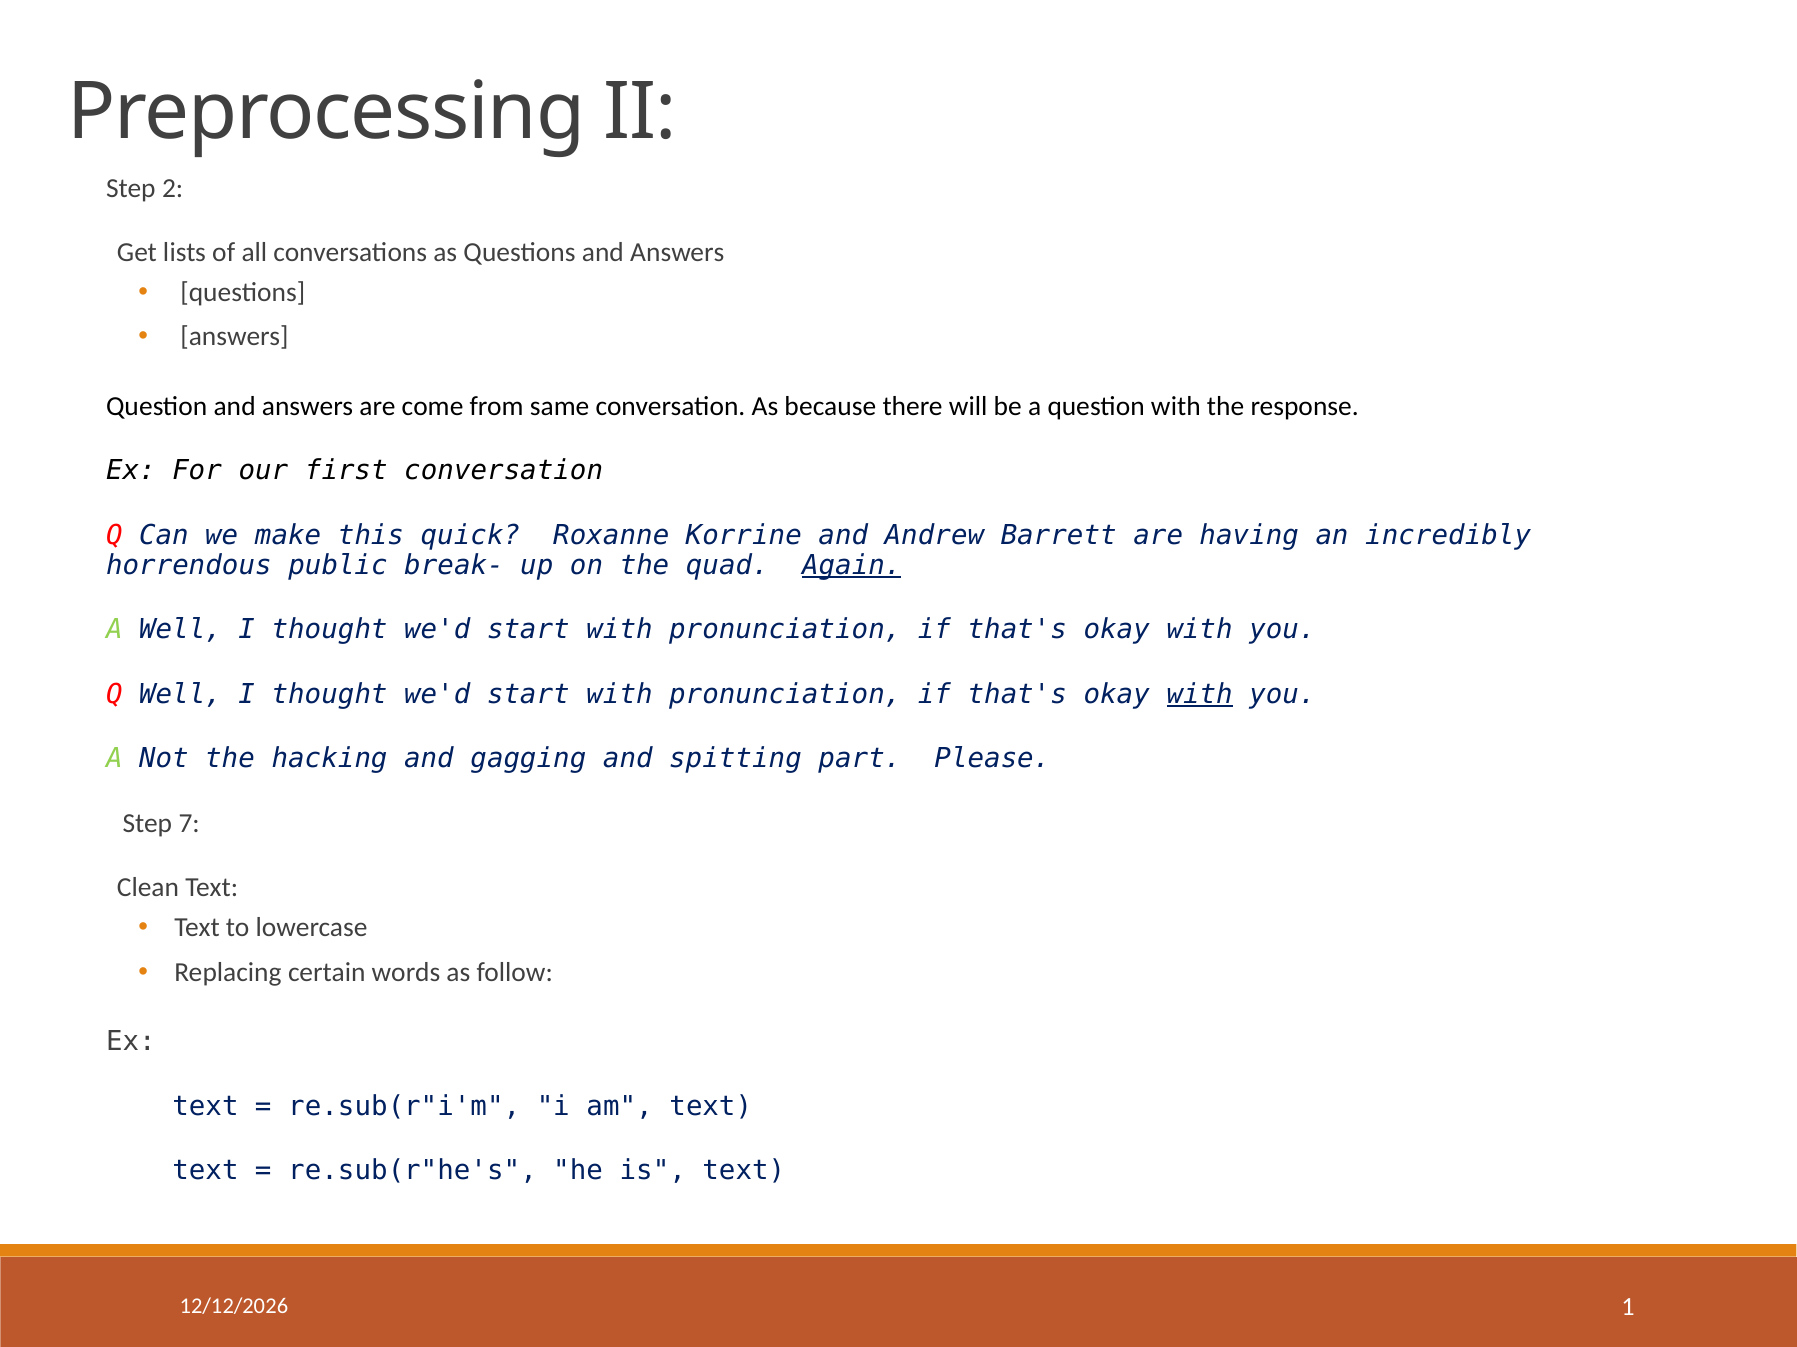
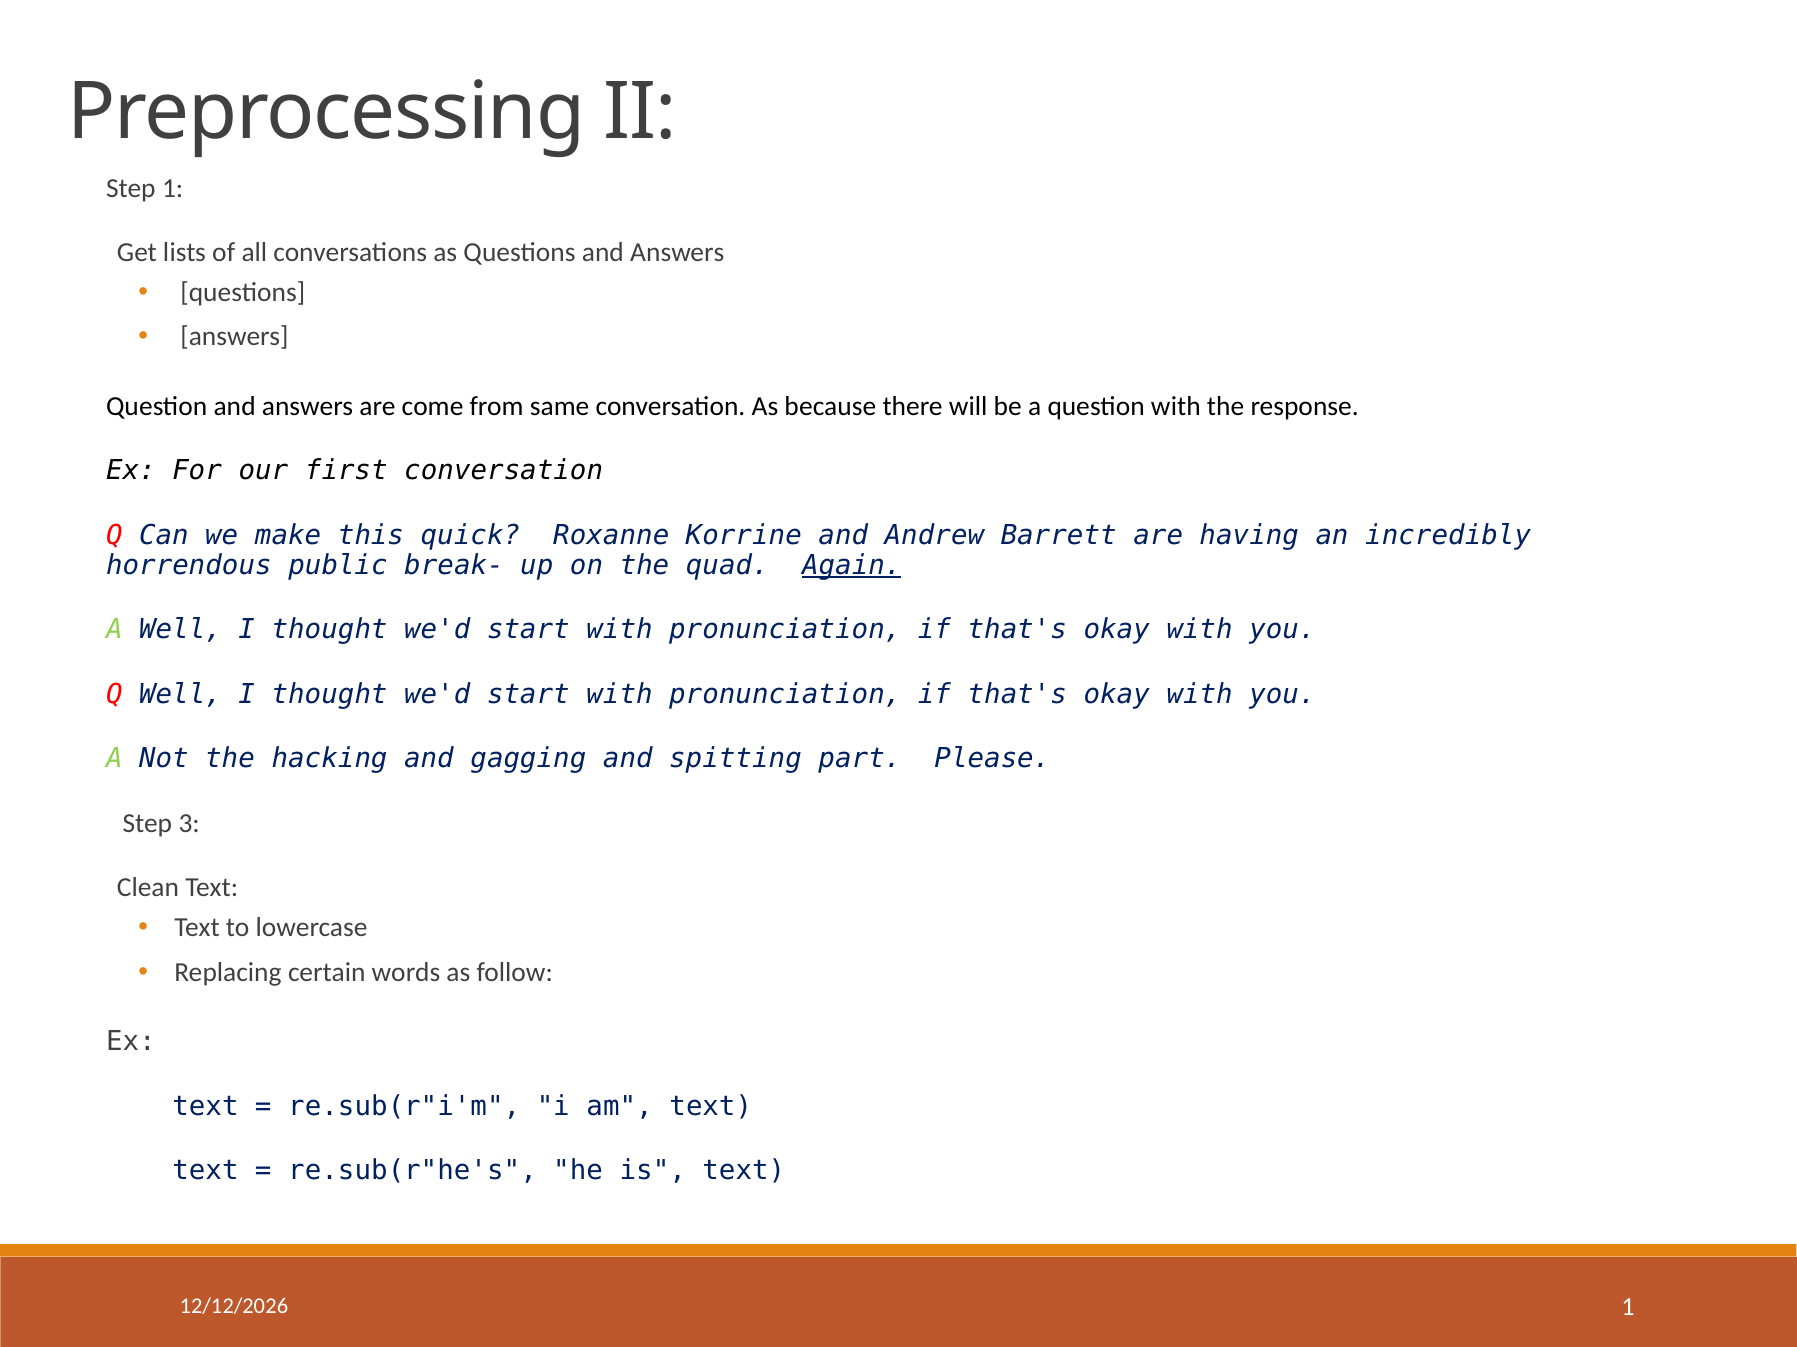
Step 2: 2 -> 1 (173, 188)
with underline: present -> none (1200, 695)
7: 7 -> 3 (189, 824)
